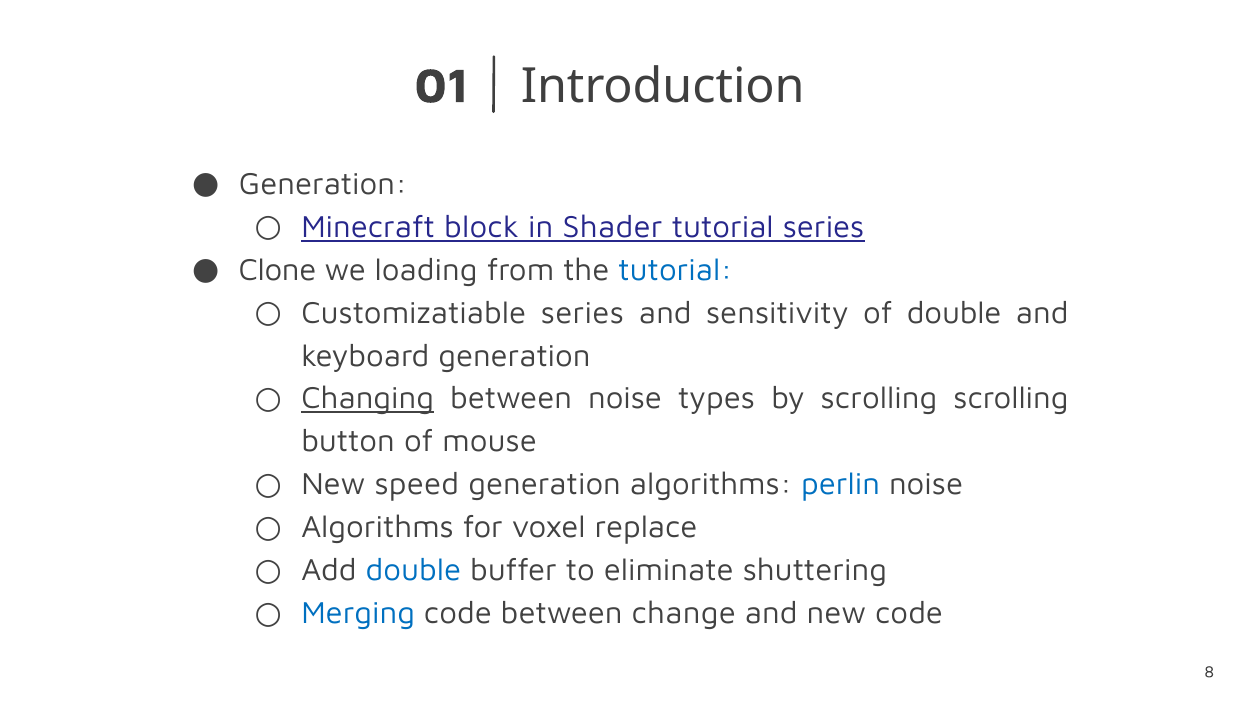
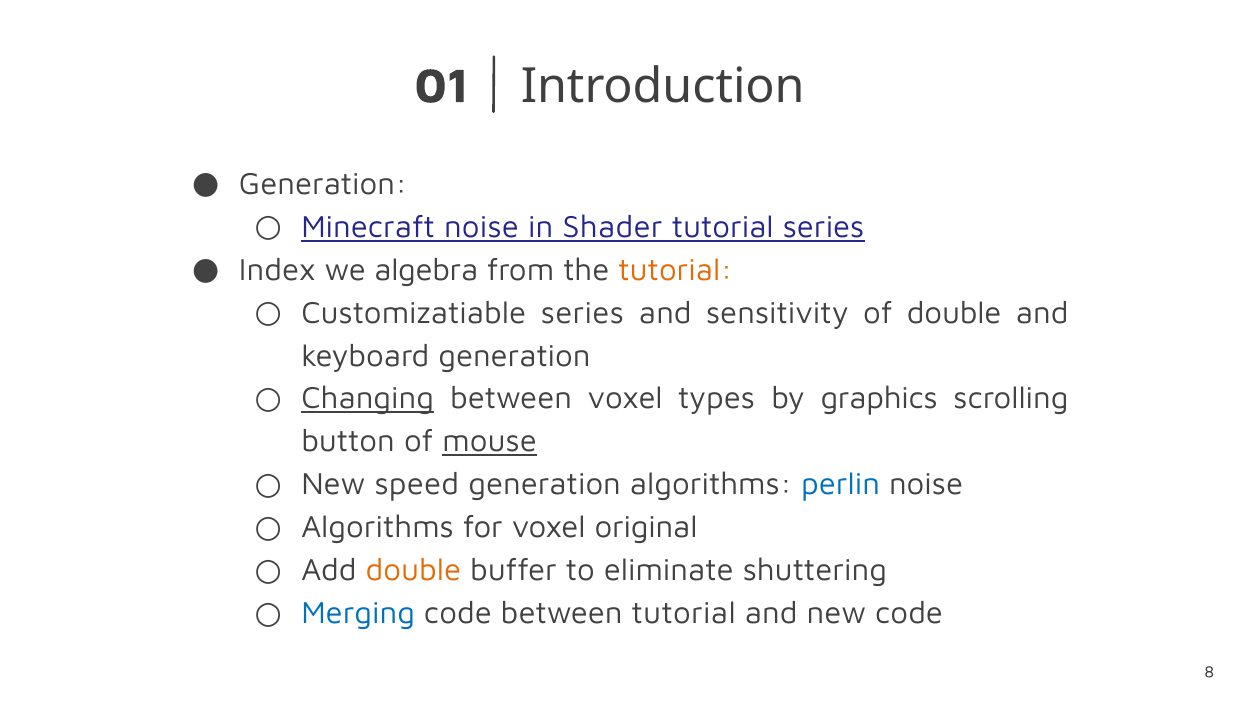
Minecraft block: block -> noise (482, 227)
Clone: Clone -> Index (277, 270)
loading: loading -> algebra (426, 270)
tutorial colour: blue -> orange (675, 270)
between noise: noise -> voxel (625, 399)
by scrolling: scrolling -> graphics (879, 399)
mouse underline: none -> present (490, 442)
replace: replace -> original (646, 528)
double colour: blue -> orange (413, 571)
between change: change -> tutorial (684, 614)
